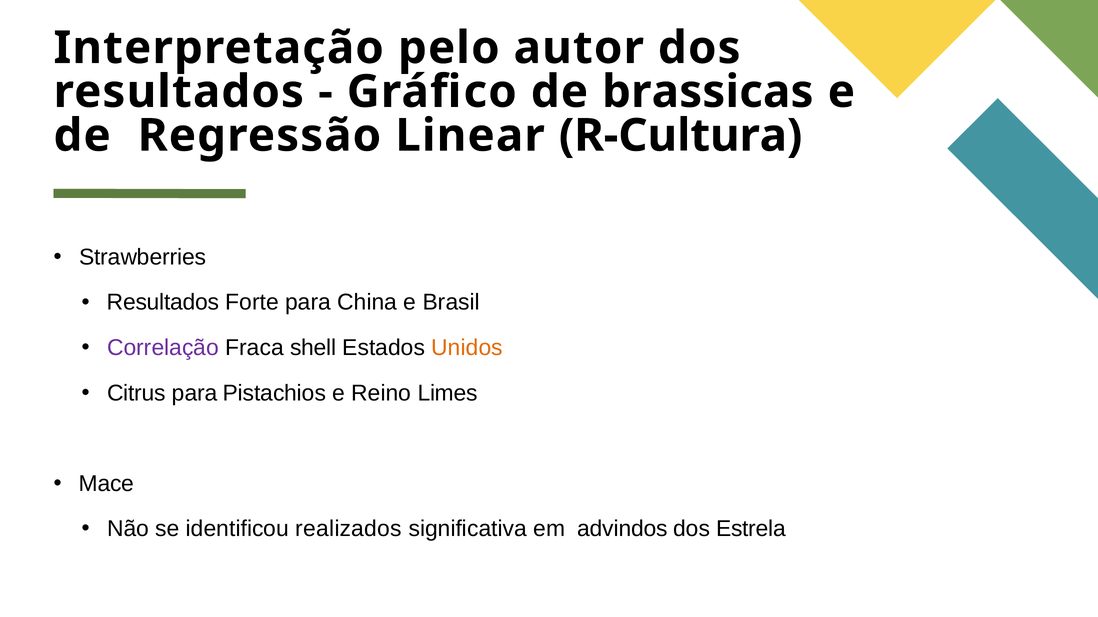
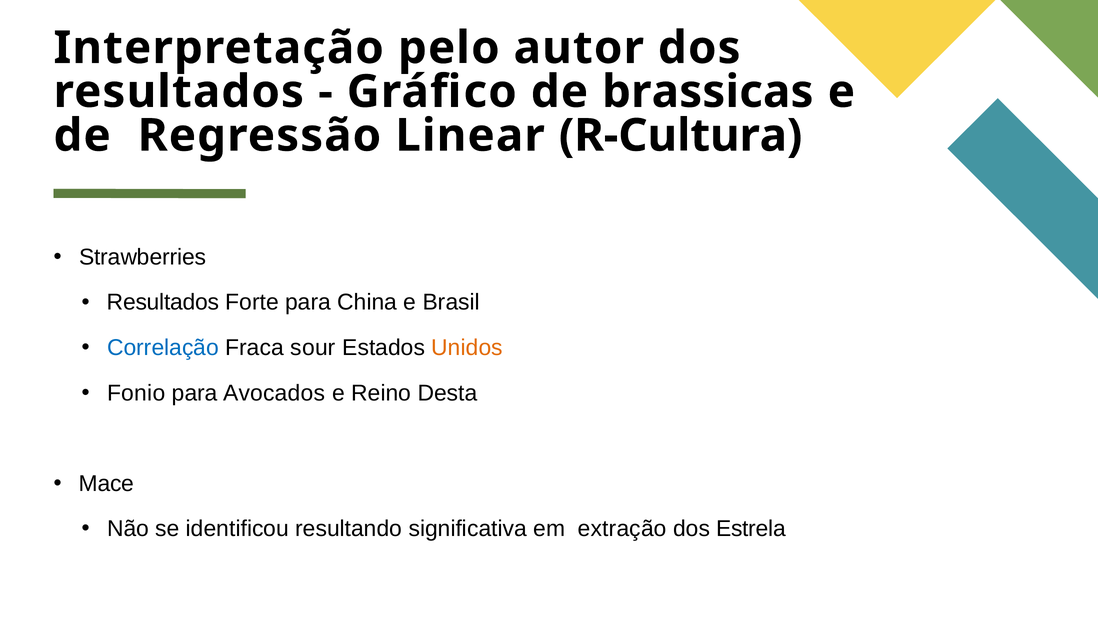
Correlação colour: purple -> blue (163, 348)
shell: shell -> sour (313, 348)
Citrus: Citrus -> Fonio (136, 393)
Pistachios: Pistachios -> Avocados (274, 393)
Limes: Limes -> Desta (448, 393)
realizados: realizados -> resultando (349, 529)
advindos: advindos -> extração (622, 529)
